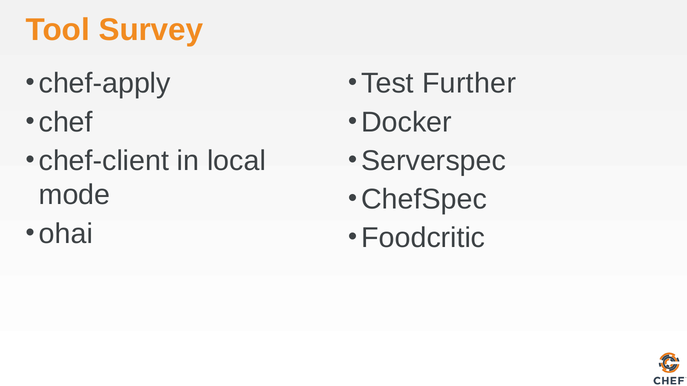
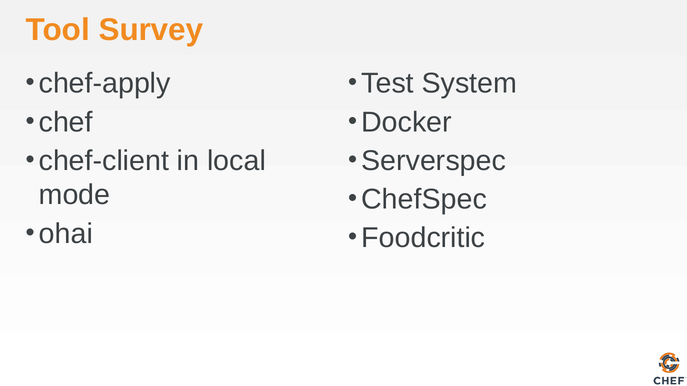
Further: Further -> System (469, 84)
